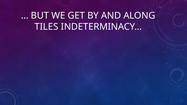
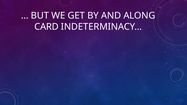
TILES: TILES -> CARD (46, 27)
